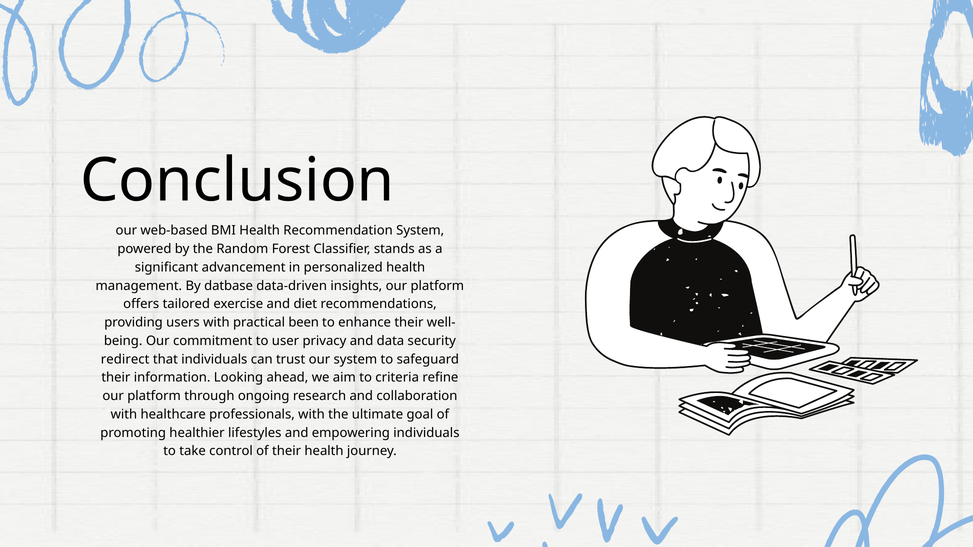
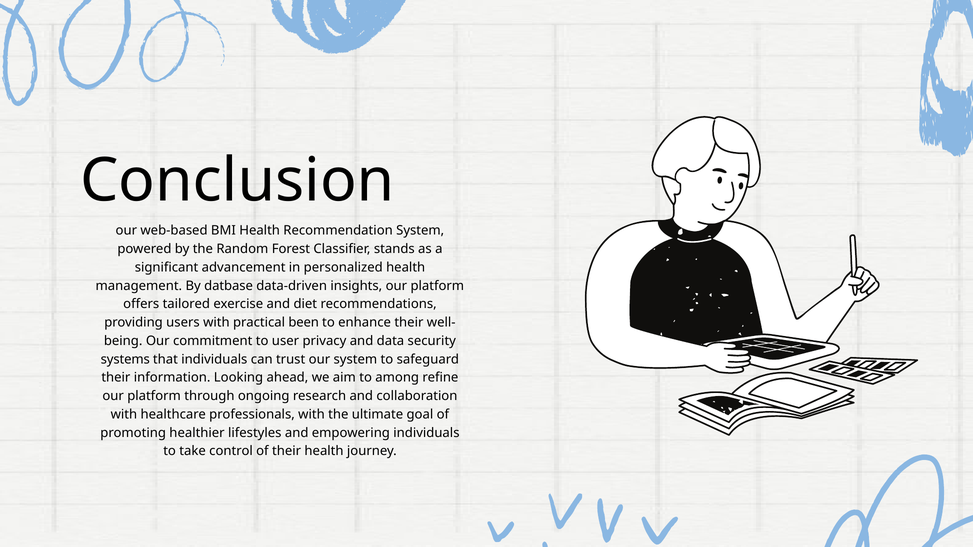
redirect: redirect -> systems (125, 359)
criteria: criteria -> among (397, 378)
